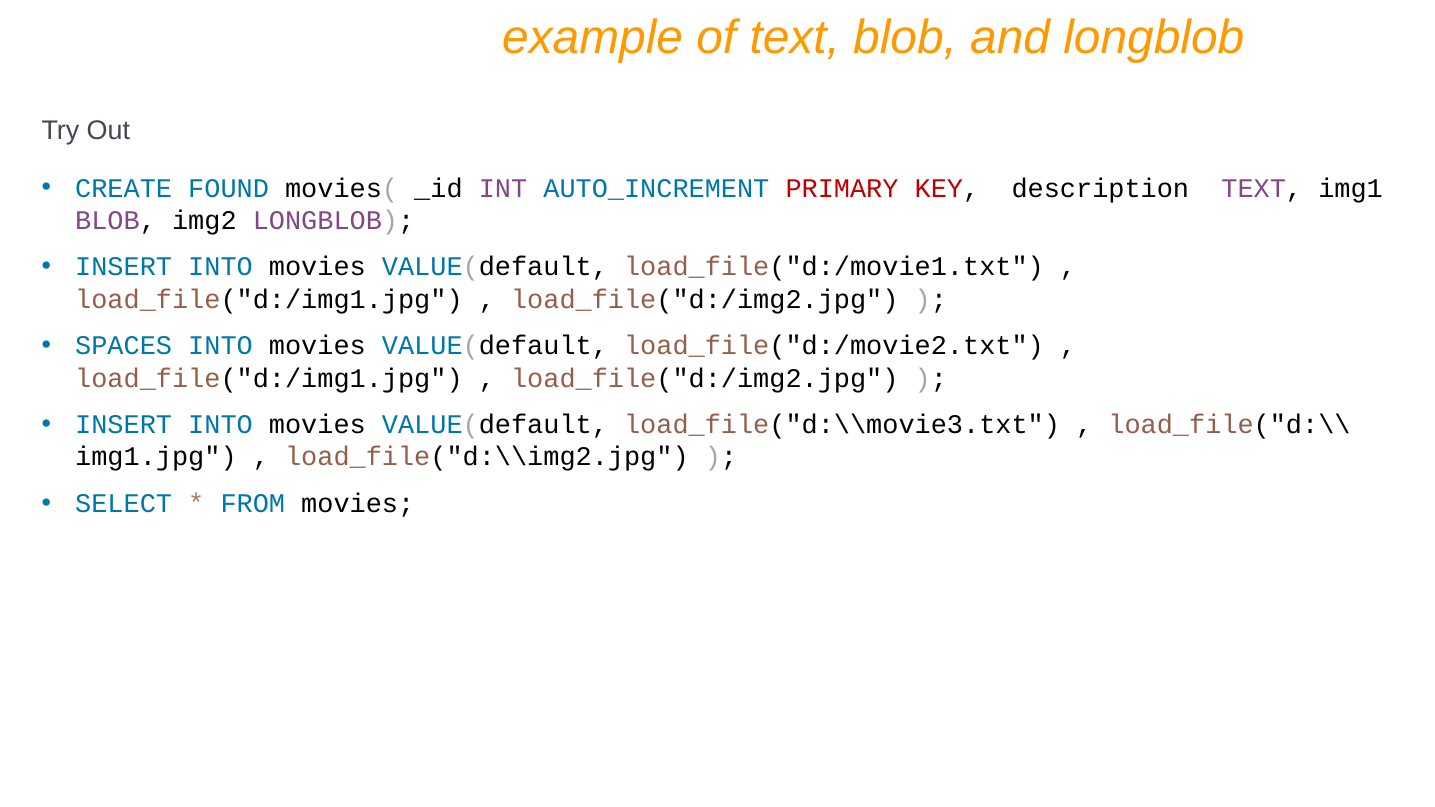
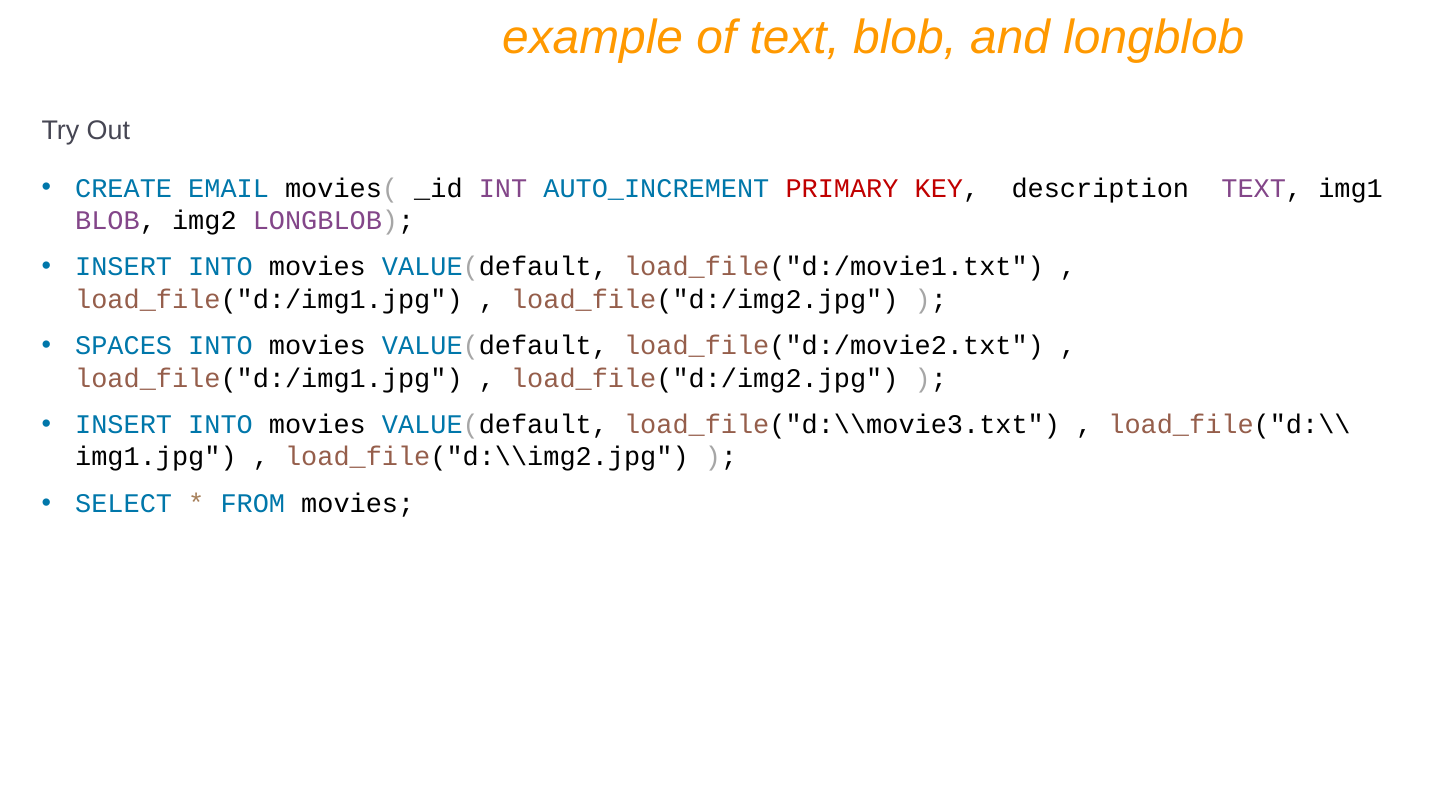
FOUND: FOUND -> EMAIL (229, 188)
